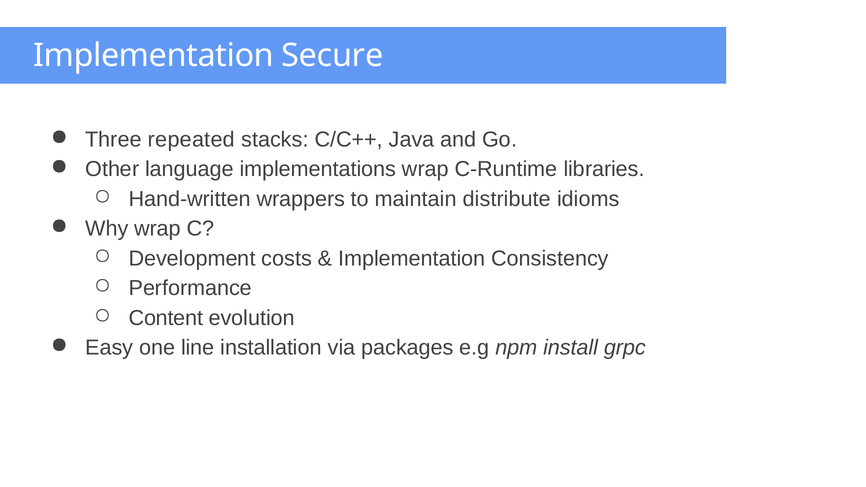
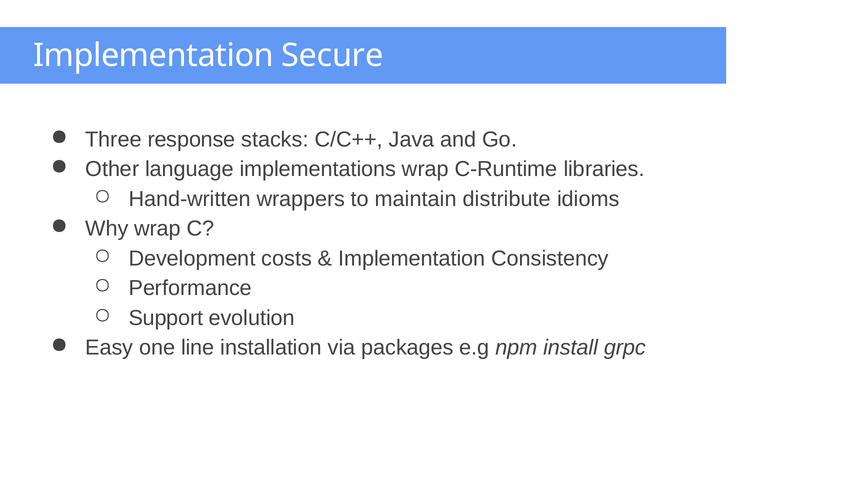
repeated: repeated -> response (192, 139)
Content: Content -> Support (166, 318)
